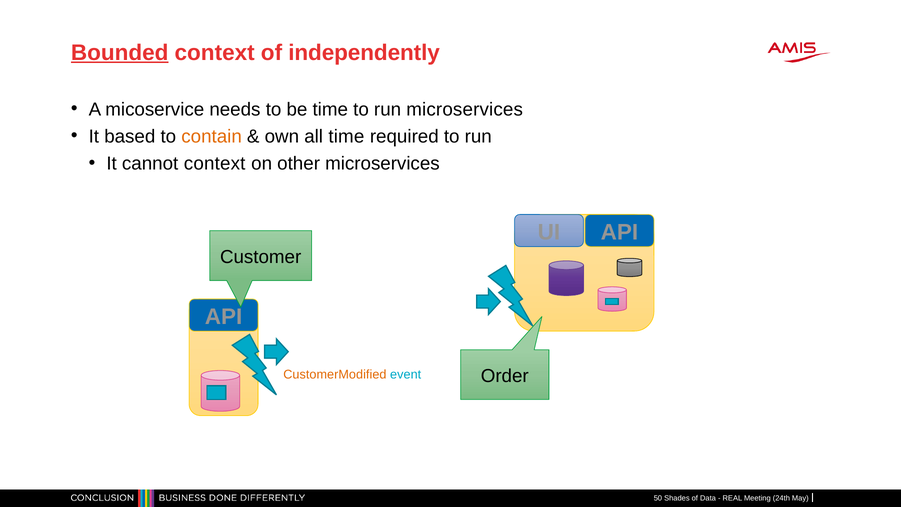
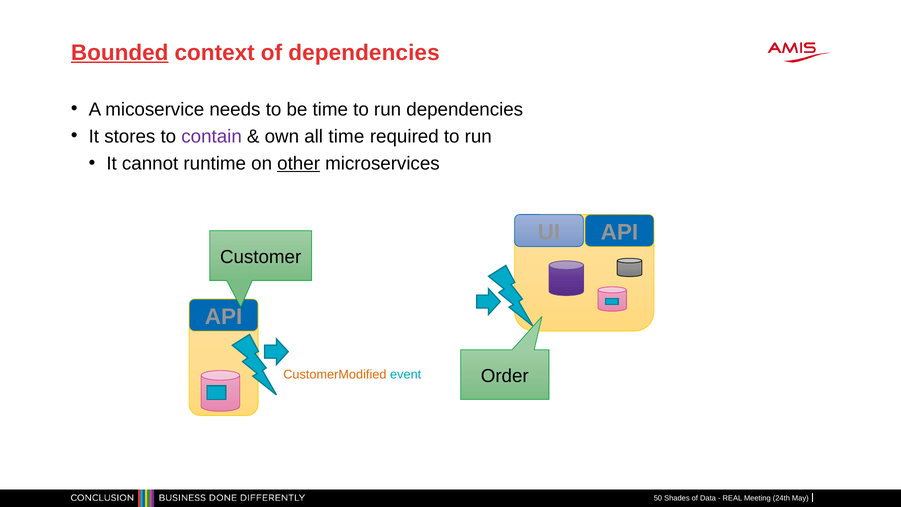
of independently: independently -> dependencies (364, 53)
run microservices: microservices -> dependencies (465, 109)
based: based -> stores (130, 136)
contain colour: orange -> purple (212, 136)
cannot context: context -> runtime (215, 163)
other underline: none -> present (299, 163)
